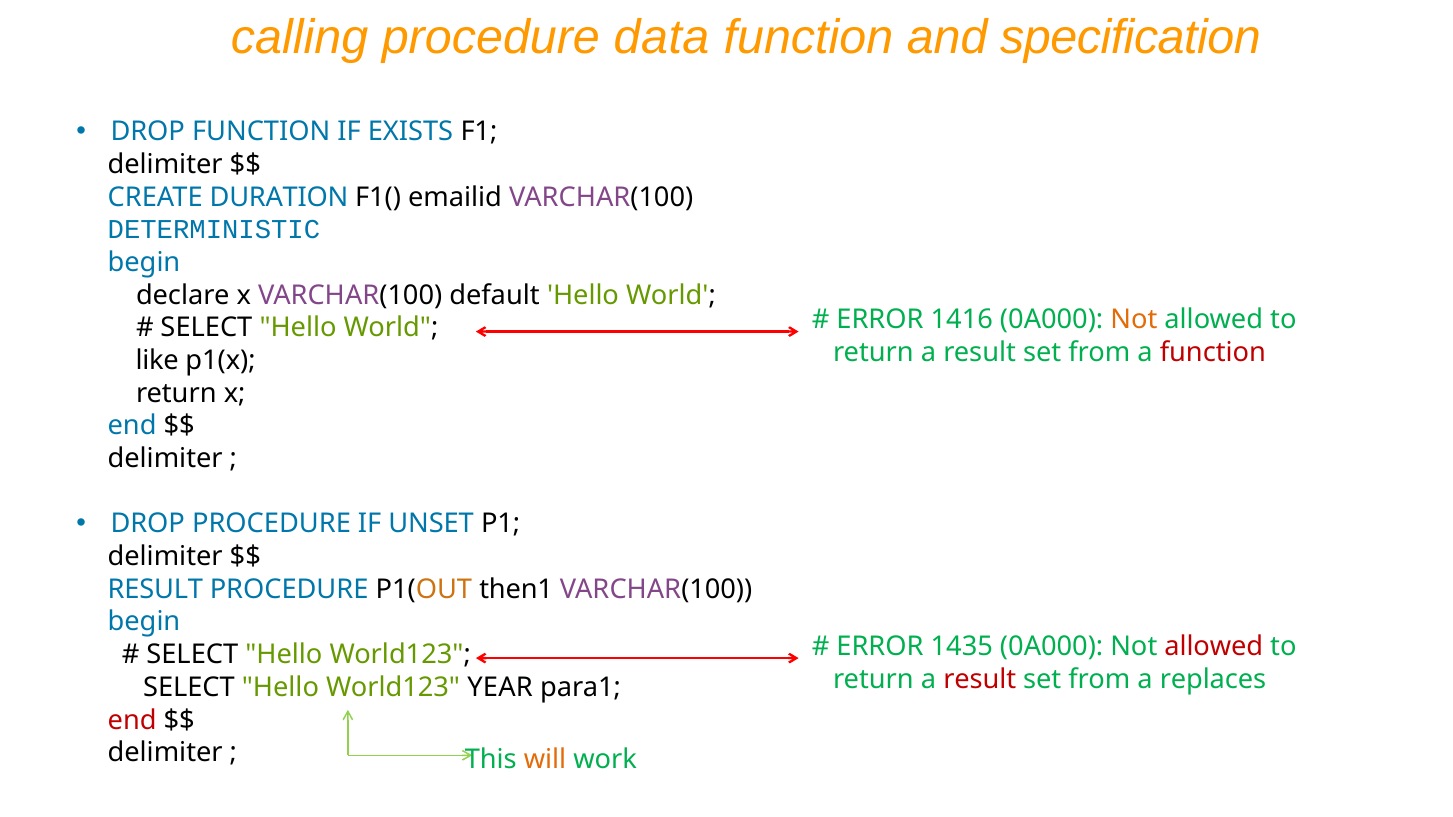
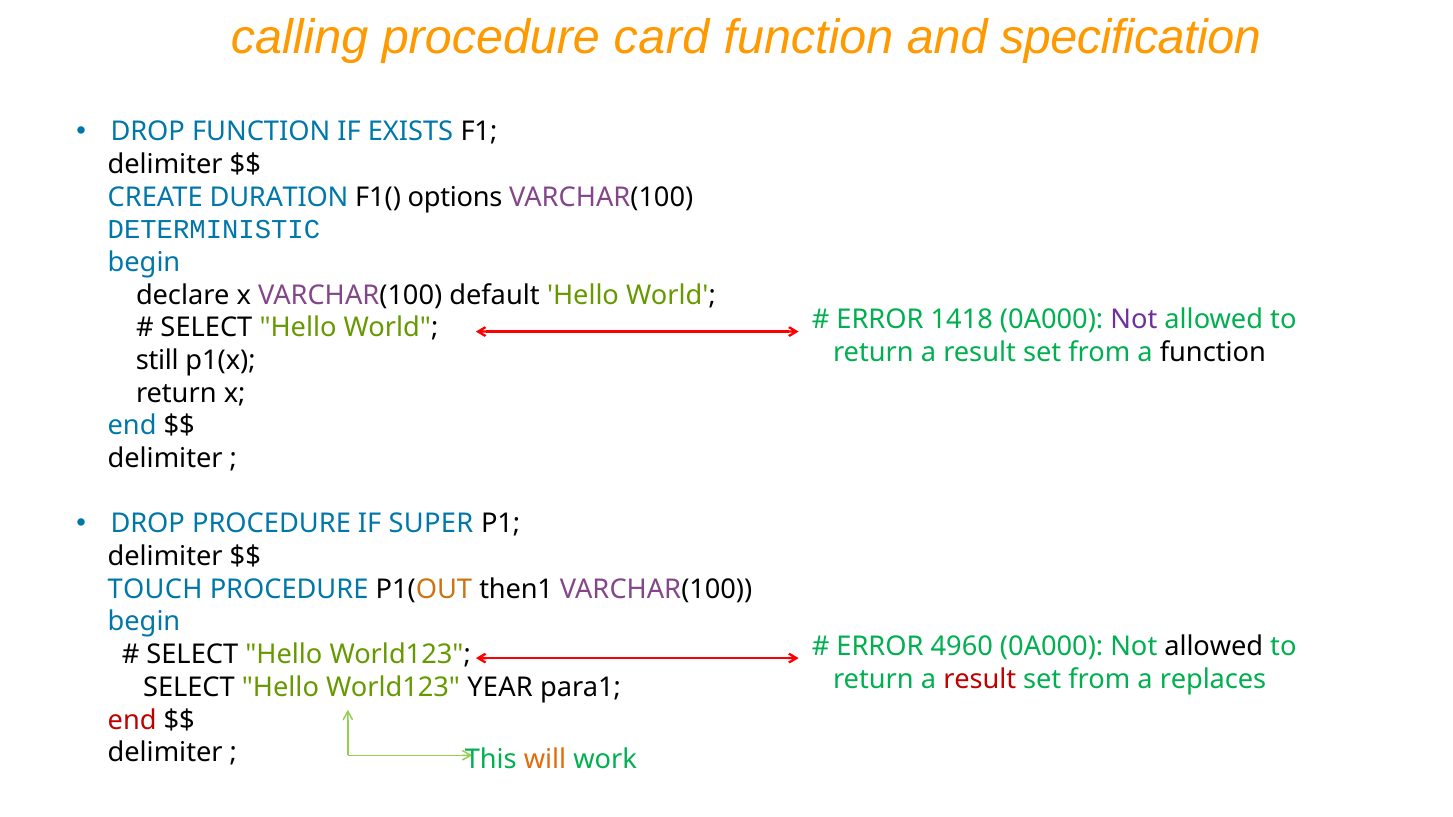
data: data -> card (662, 38)
emailid: emailid -> options (455, 197)
1416: 1416 -> 1418 (962, 320)
Not colour: orange -> purple (1134, 320)
function colour: red -> black (1213, 353)
like: like -> still (157, 361)
UNSET: UNSET -> SUPER (431, 524)
RESULT: RESULT -> TOUCH (155, 590)
1435: 1435 -> 4960 (962, 647)
allowed colour: red -> black (1214, 647)
